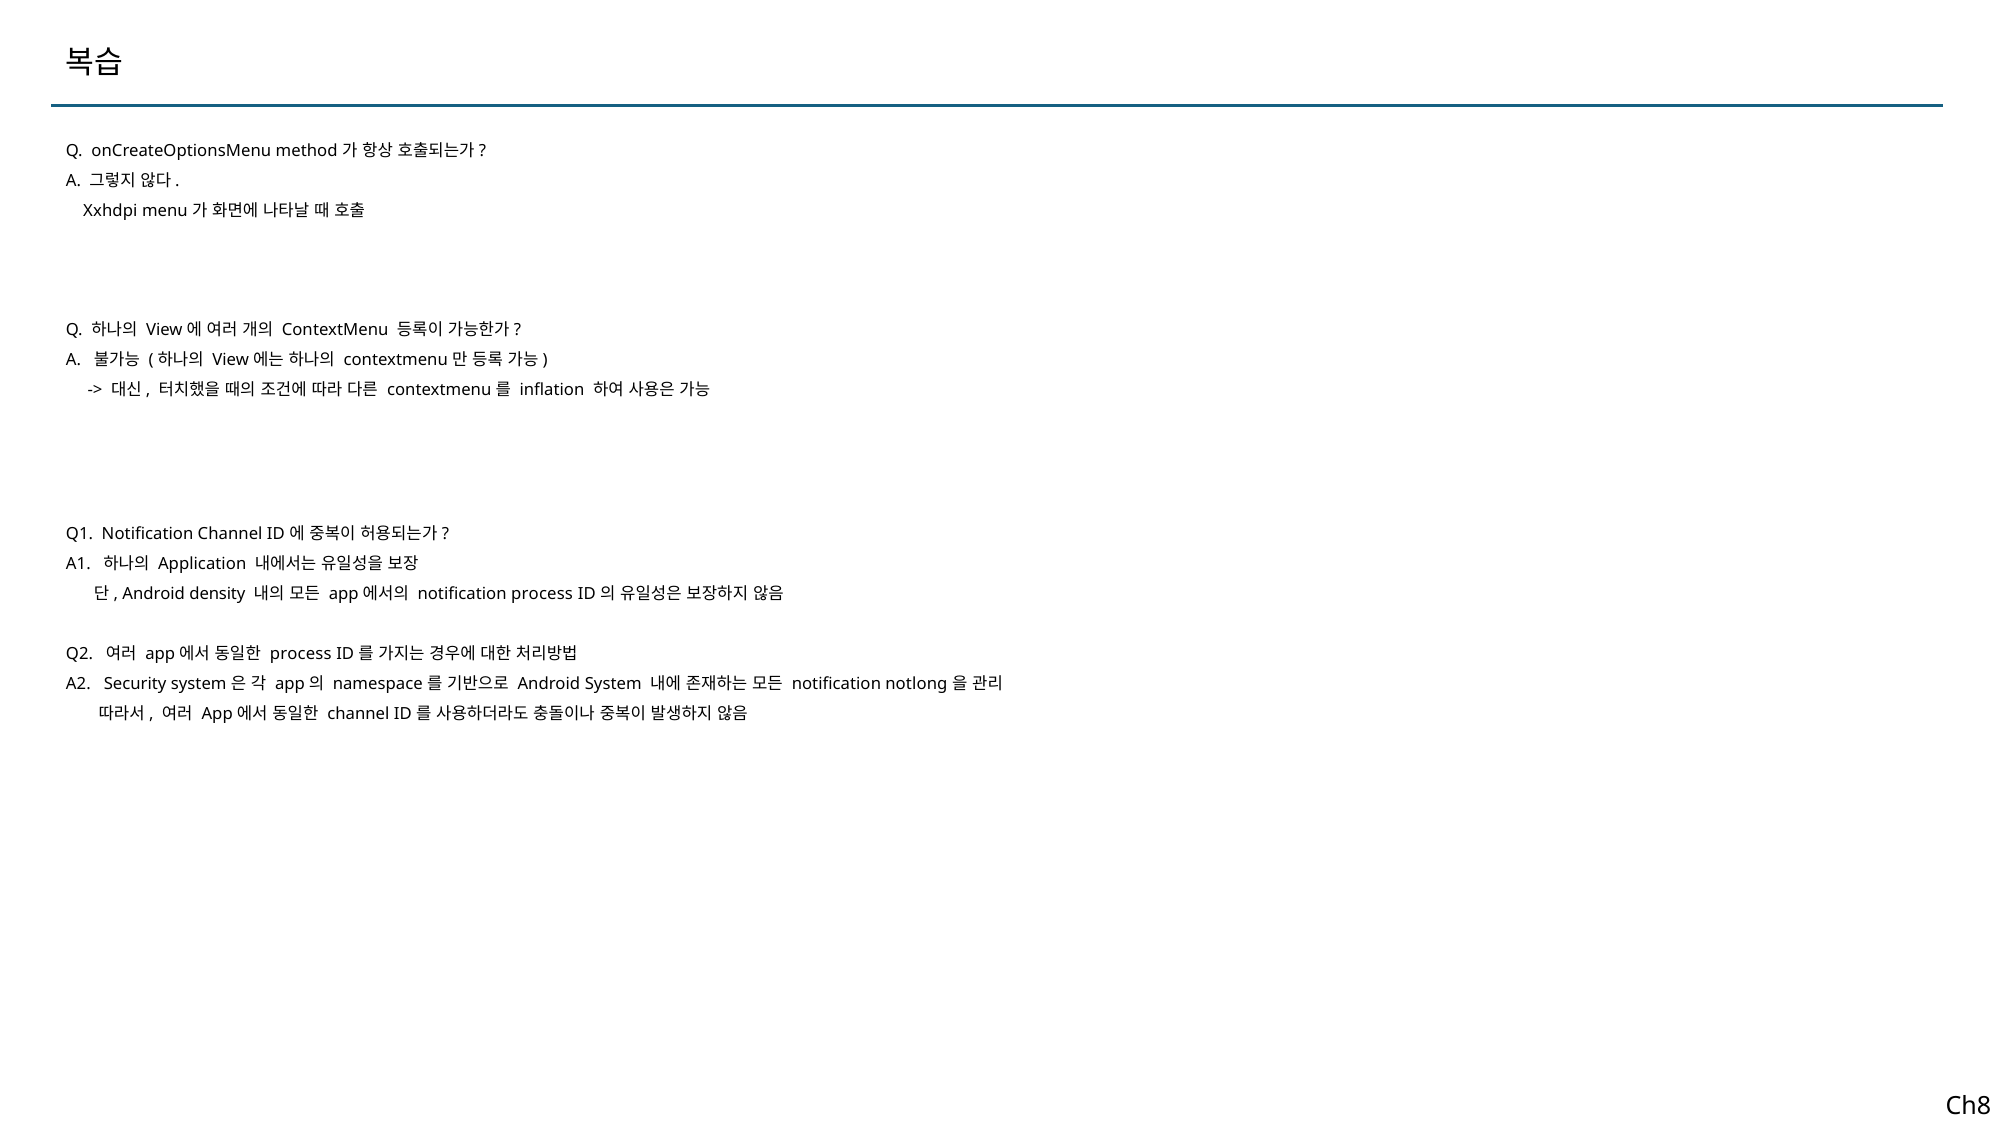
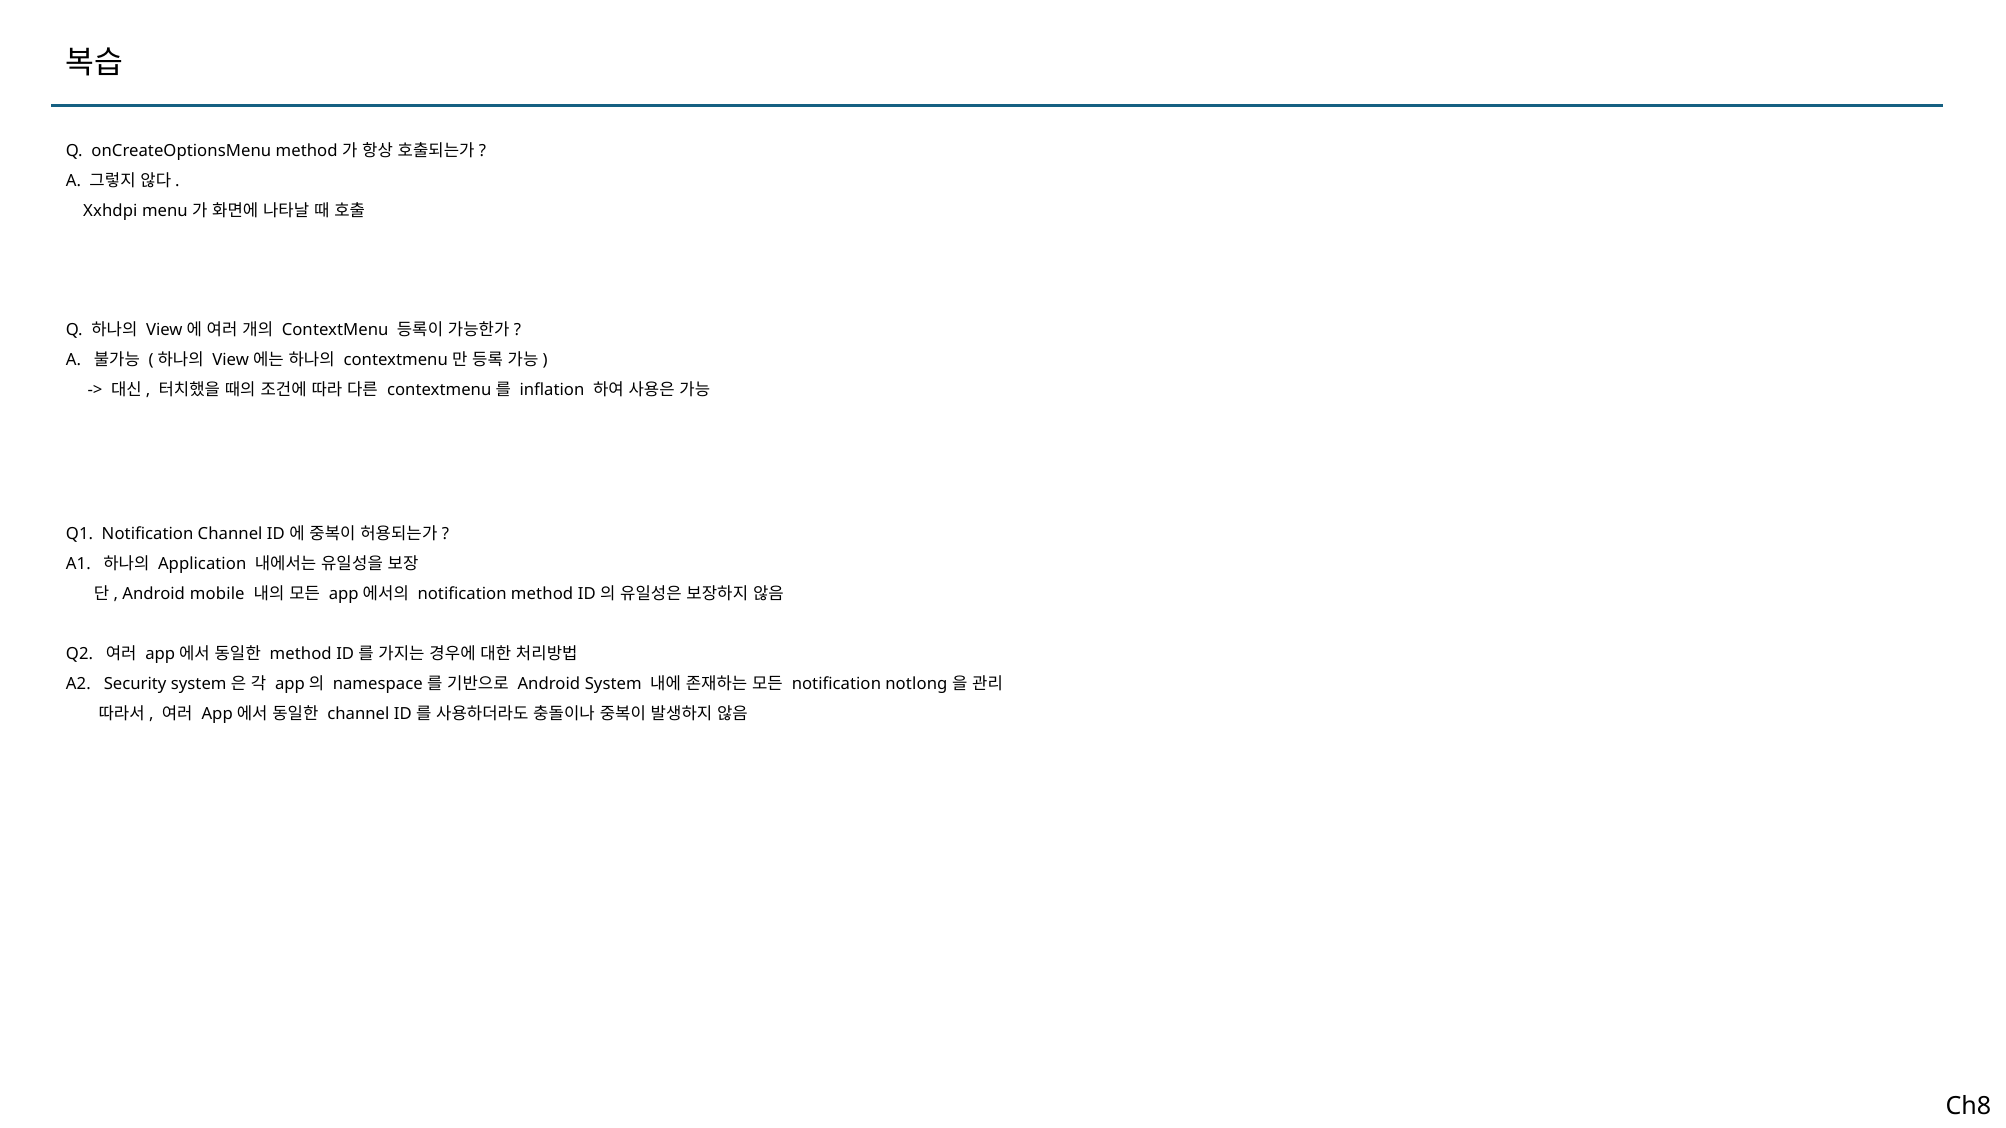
density: density -> mobile (217, 595)
notification process: process -> method (542, 595)
process: process -> method (301, 655)
